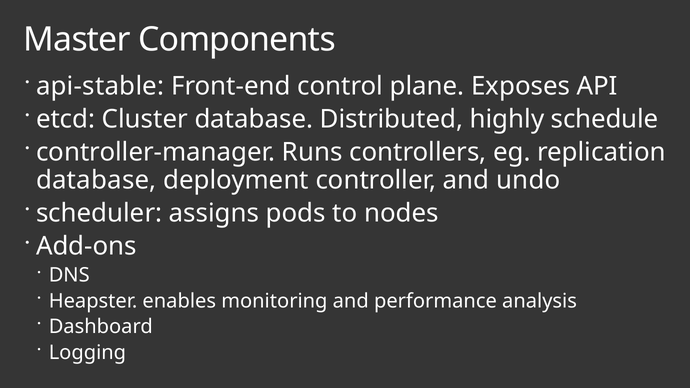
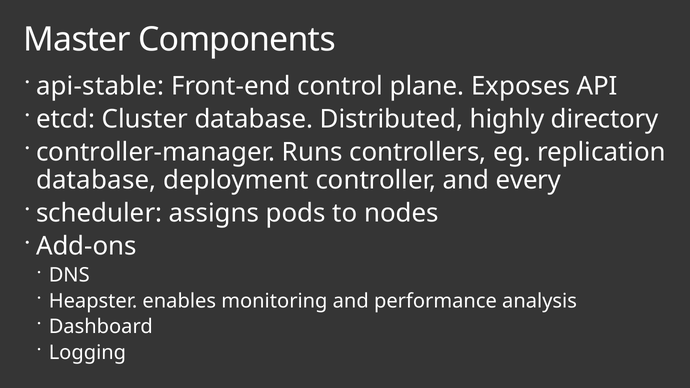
schedule: schedule -> directory (605, 119)
undo: undo -> every (528, 180)
